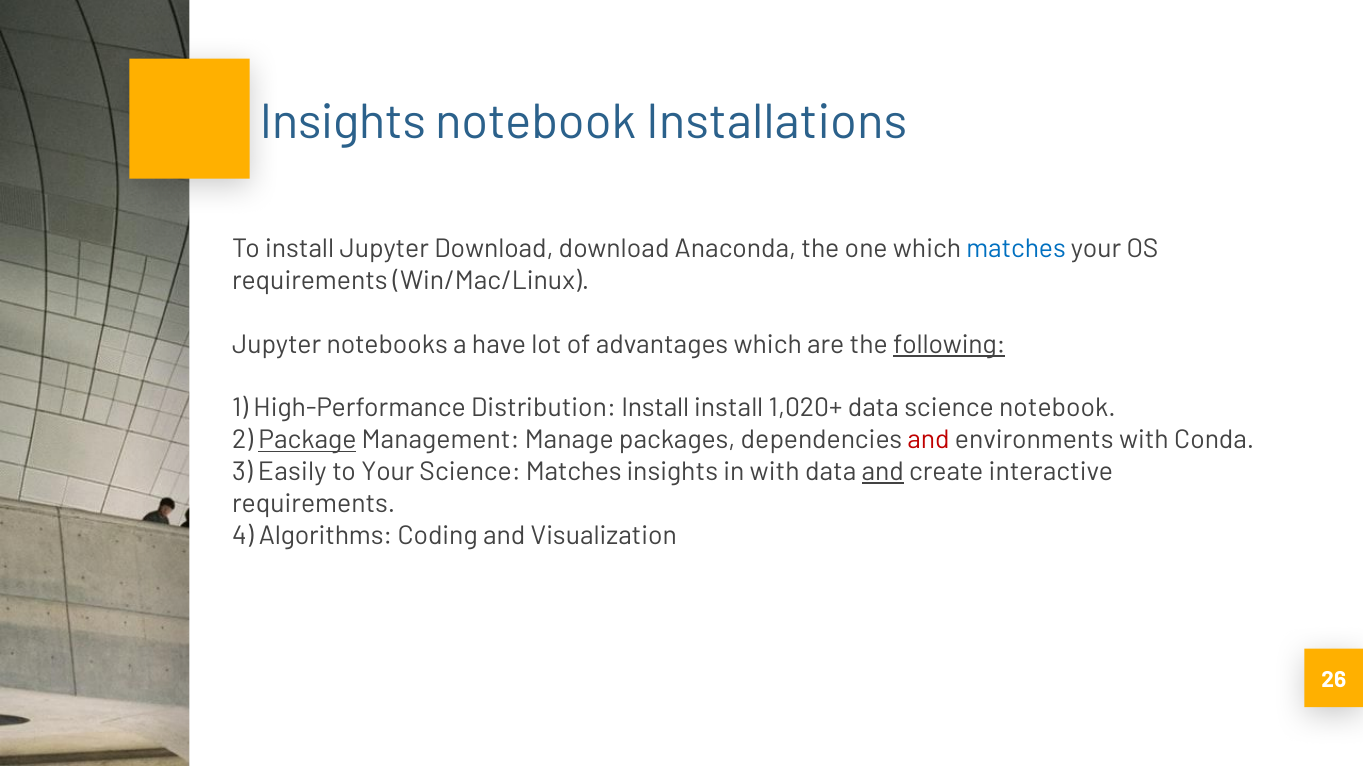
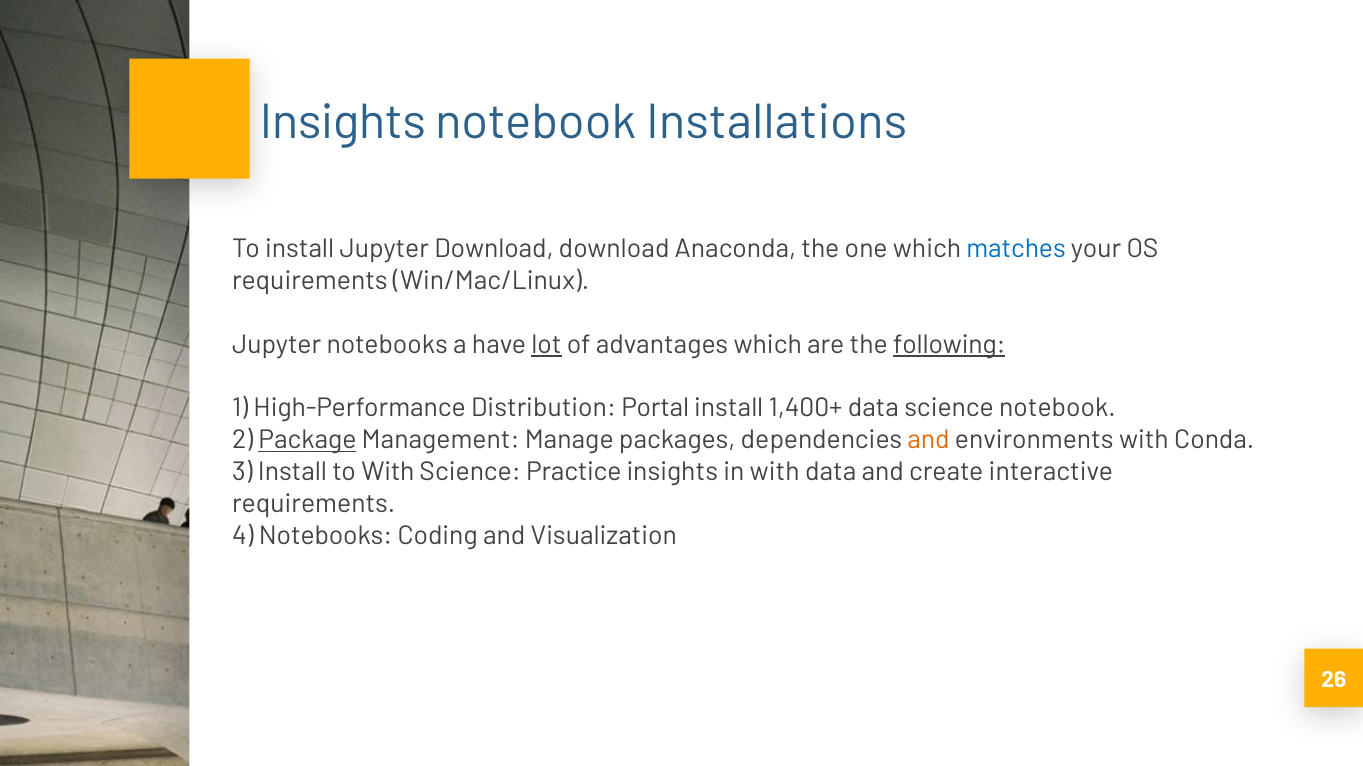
lot underline: none -> present (546, 345)
Distribution Install: Install -> Portal (655, 409)
1,020+: 1,020+ -> 1,400+ (806, 409)
and colour: red -> orange (929, 440)
3 Easily: Easily -> Install (292, 472)
to Your: Your -> With (388, 472)
Science Matches: Matches -> Practice (574, 472)
and underline: present -> none (883, 472)
4 Algorithms: Algorithms -> Notebooks (326, 536)
